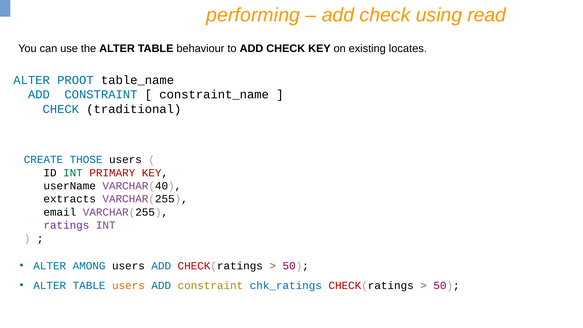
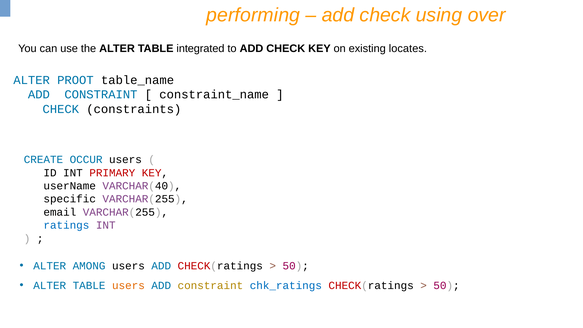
read: read -> over (487, 15)
behaviour: behaviour -> integrated (200, 49)
traditional: traditional -> constraints (134, 109)
THOSE: THOSE -> OCCUR (86, 160)
INT colour: green -> black (73, 173)
extracts: extracts -> specific (70, 199)
ratings colour: purple -> blue (66, 225)
